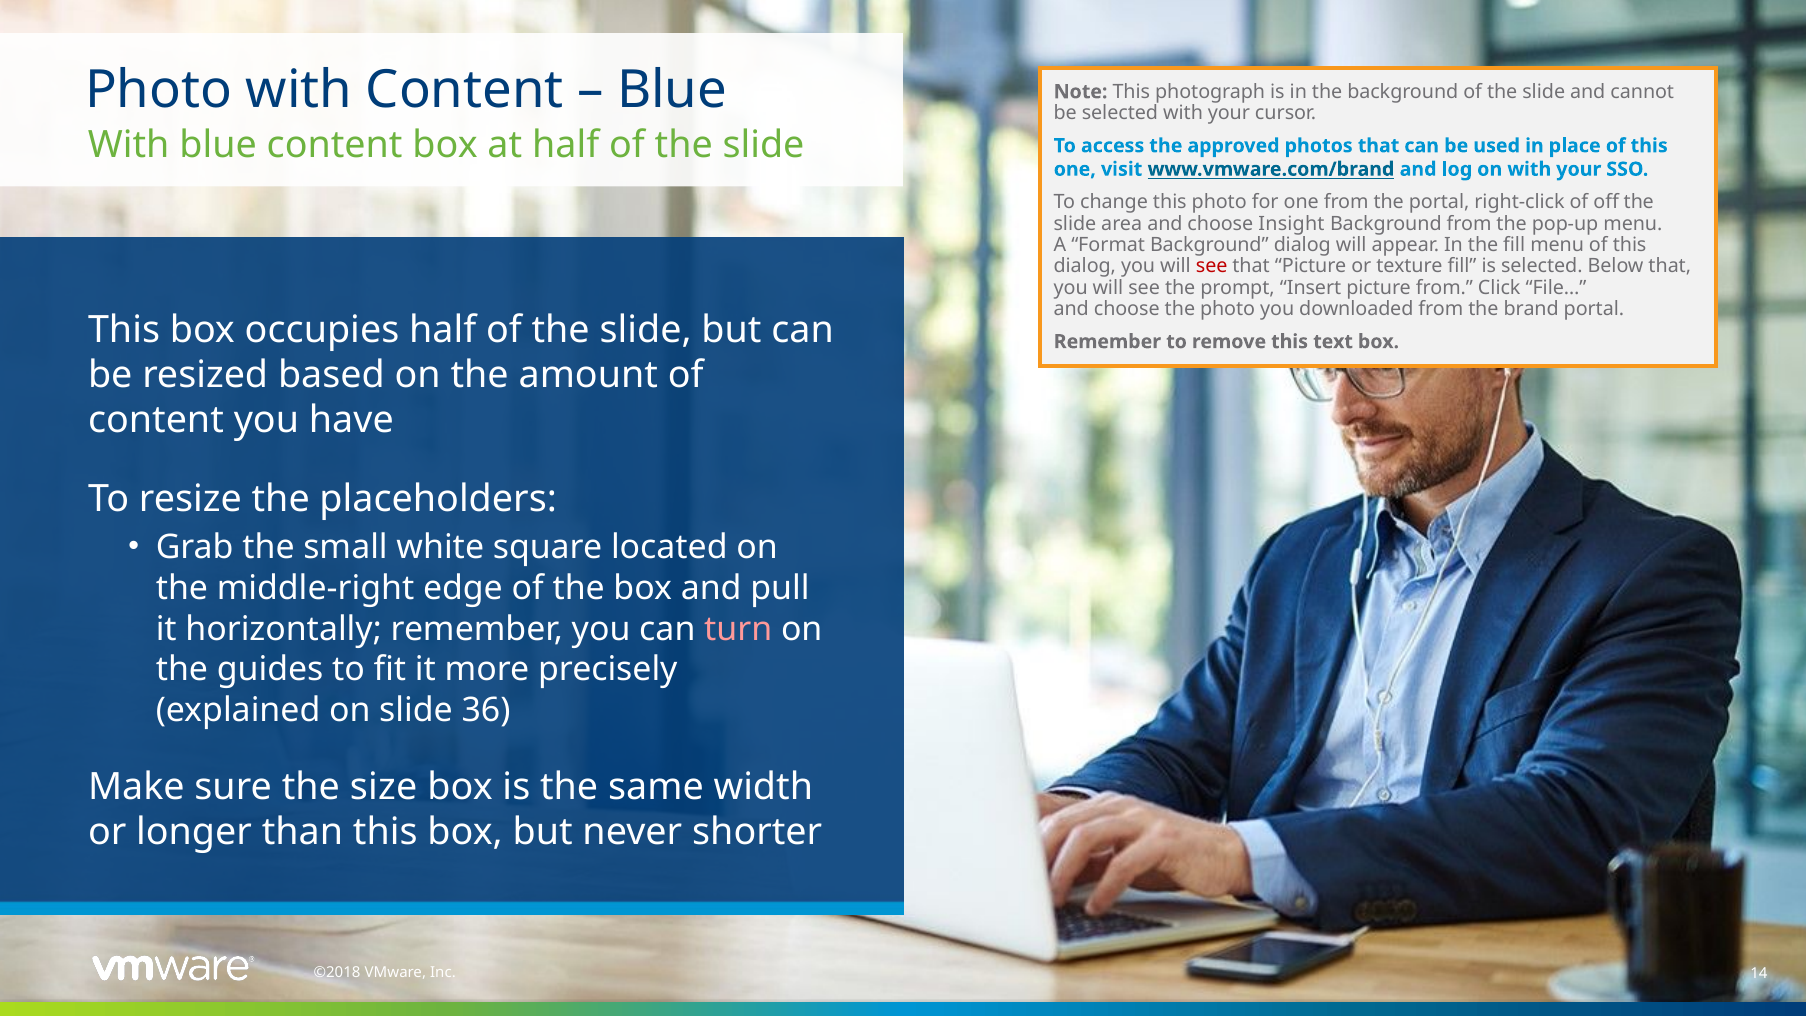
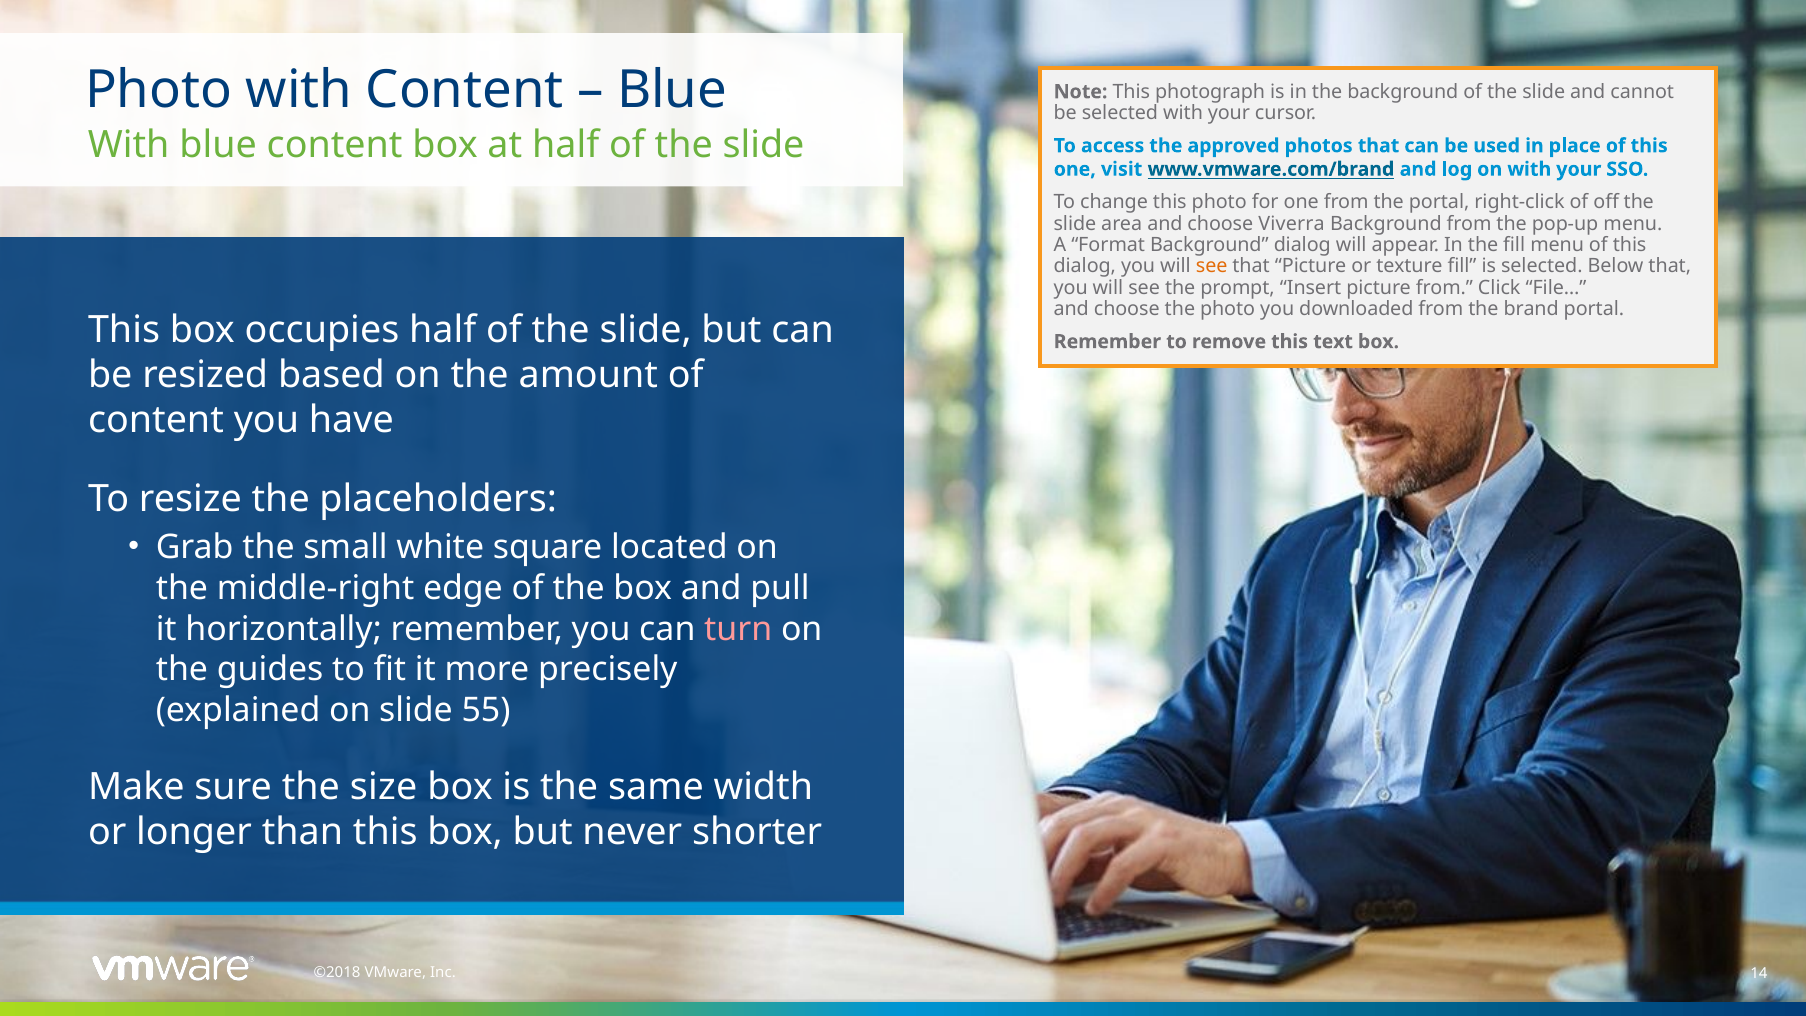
Insight: Insight -> Viverra (1292, 224)
see colour: red -> orange (1212, 266)
36: 36 -> 55 (486, 710)
